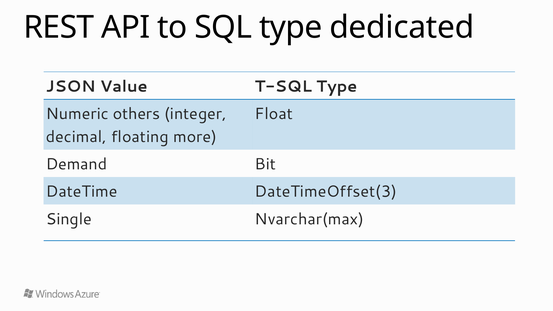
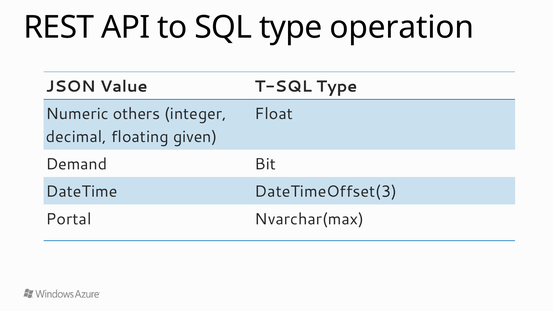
dedicated: dedicated -> operation (402, 27)
more: more -> given (195, 137)
Single: Single -> Portal (69, 219)
